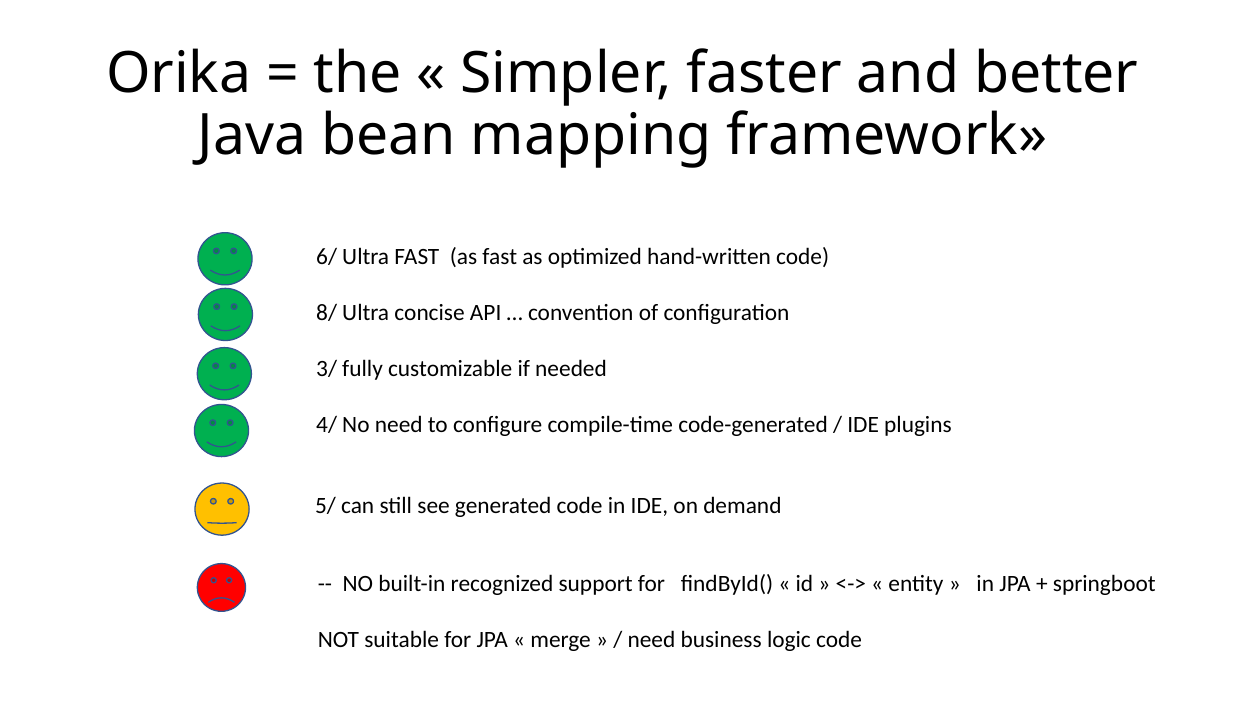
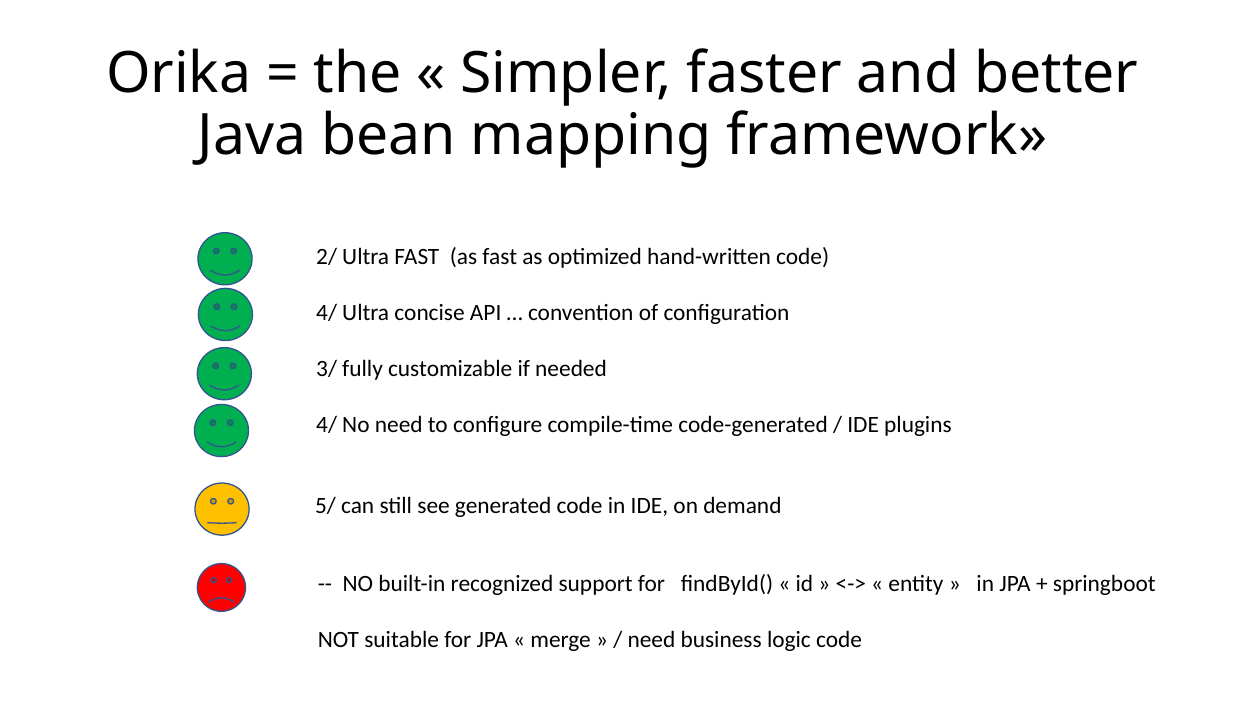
6/: 6/ -> 2/ (327, 257)
8/: 8/ -> 4/ (327, 313)
